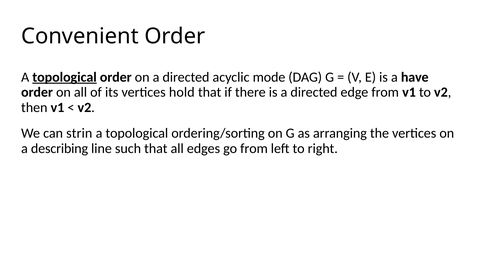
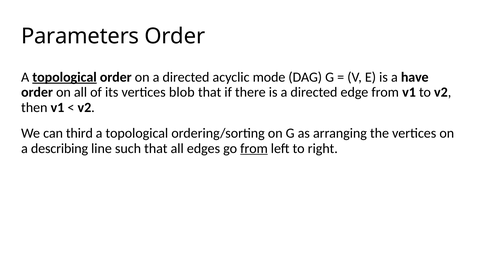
Convenient: Convenient -> Parameters (80, 36)
hold: hold -> blob (182, 92)
strin: strin -> third (79, 133)
from underline: none -> present (254, 148)
